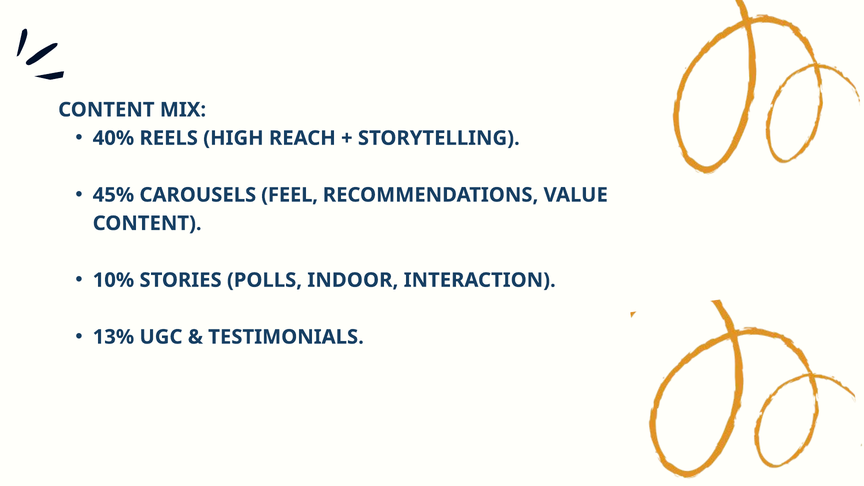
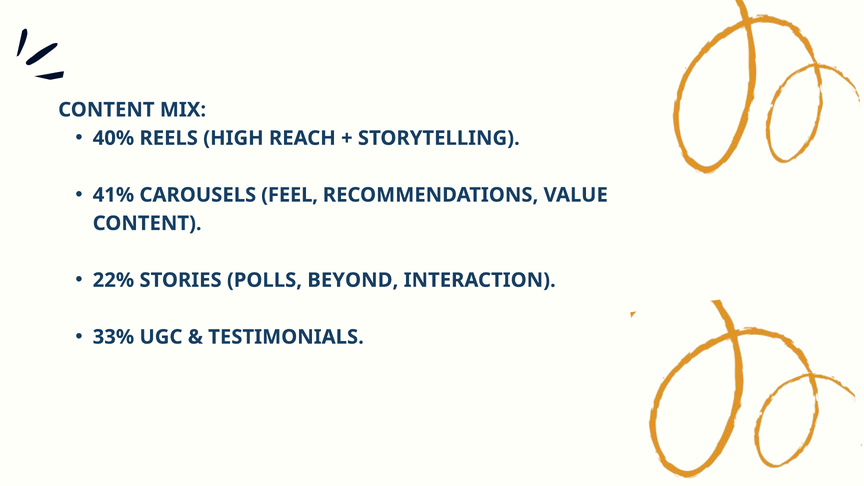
45%: 45% -> 41% (113, 195)
10%: 10% -> 22% (113, 280)
INDOOR: INDOOR -> BEYOND (353, 280)
13%: 13% -> 33% (113, 337)
